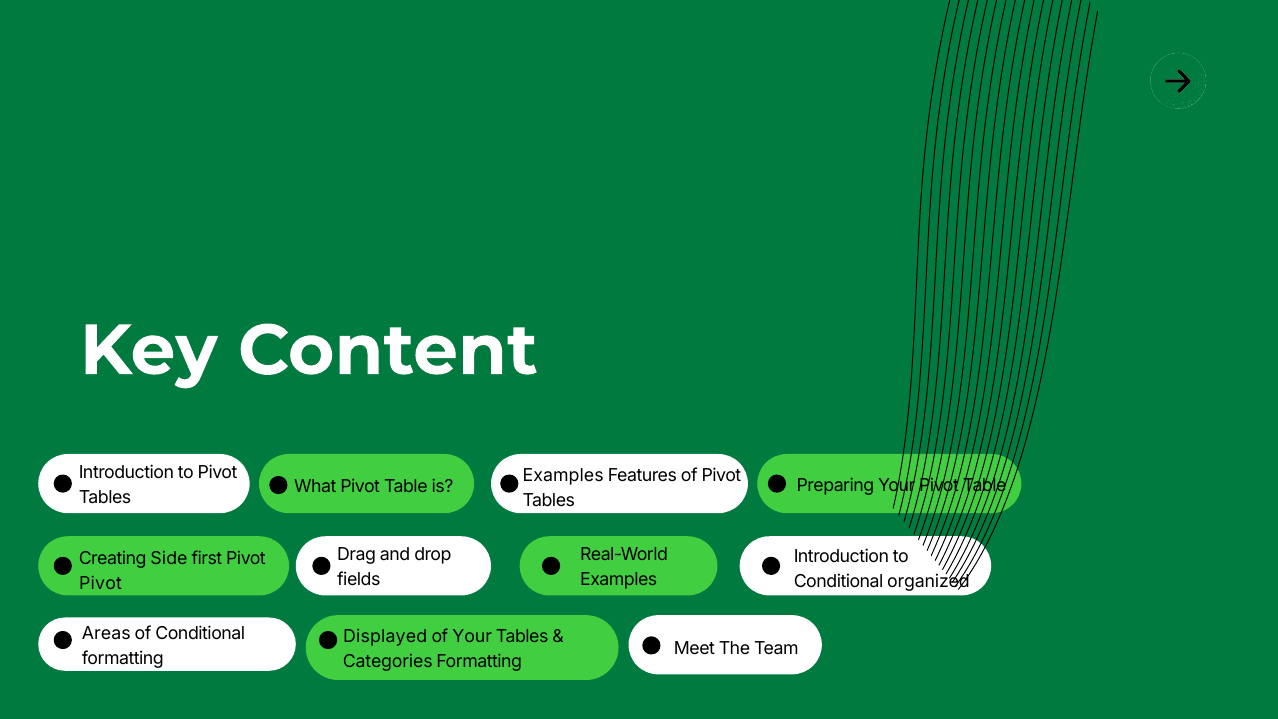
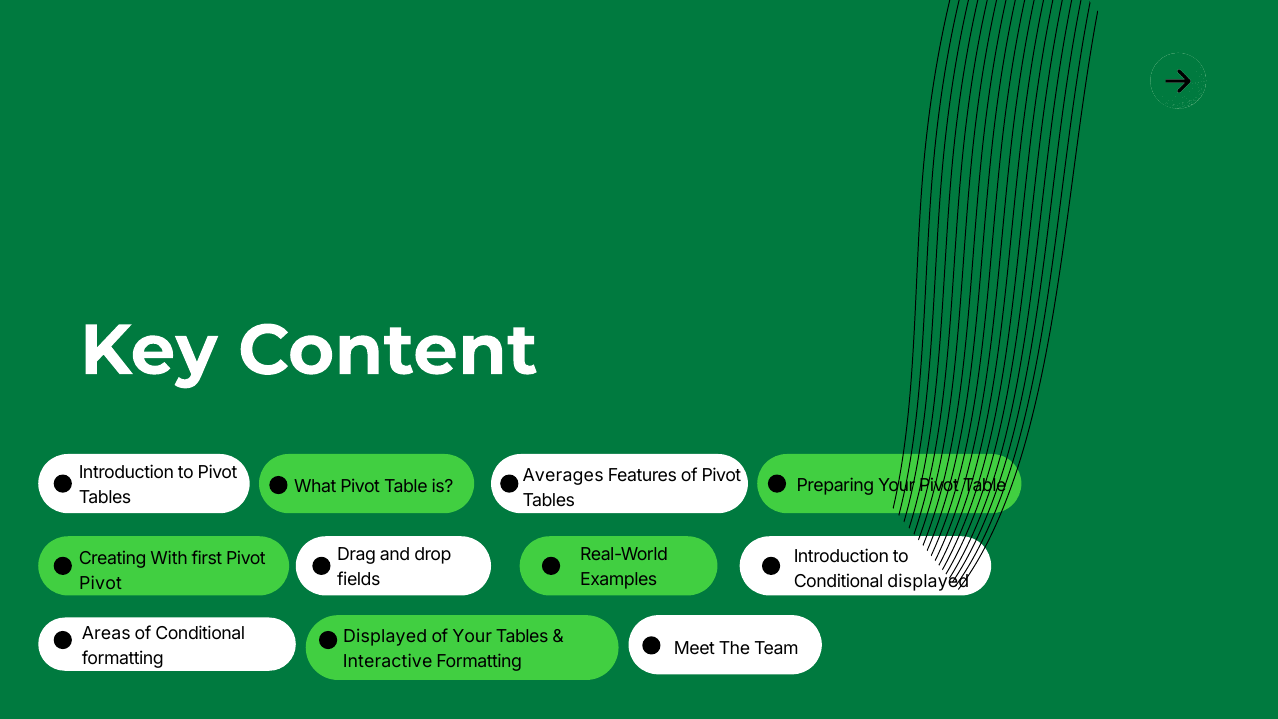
Examples: Examples -> Averages (563, 475)
Side: Side -> With (169, 559)
Conditional organized: organized -> displayed (928, 581)
Categories: Categories -> Interactive (388, 661)
